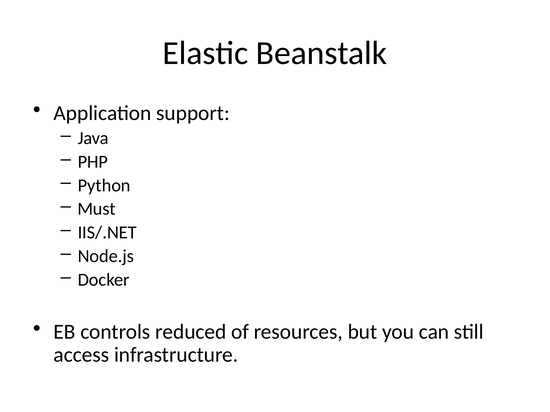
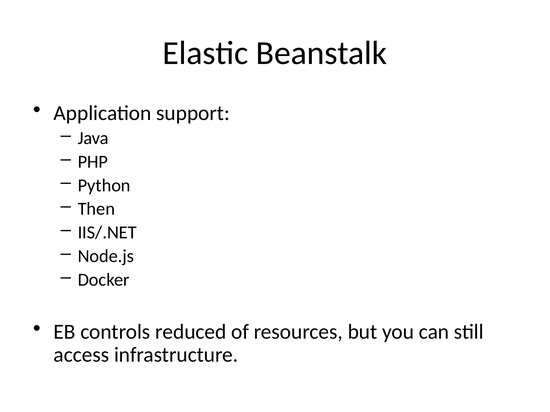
Must: Must -> Then (96, 209)
